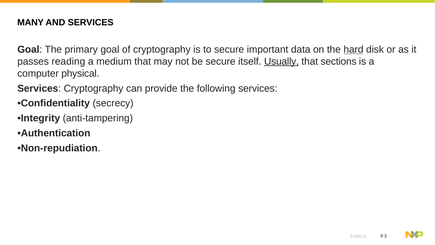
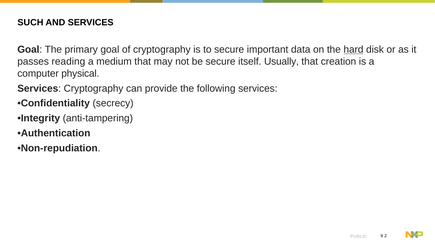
MANY: MANY -> SUCH (30, 22)
Usually underline: present -> none (281, 61)
sections: sections -> creation (339, 61)
